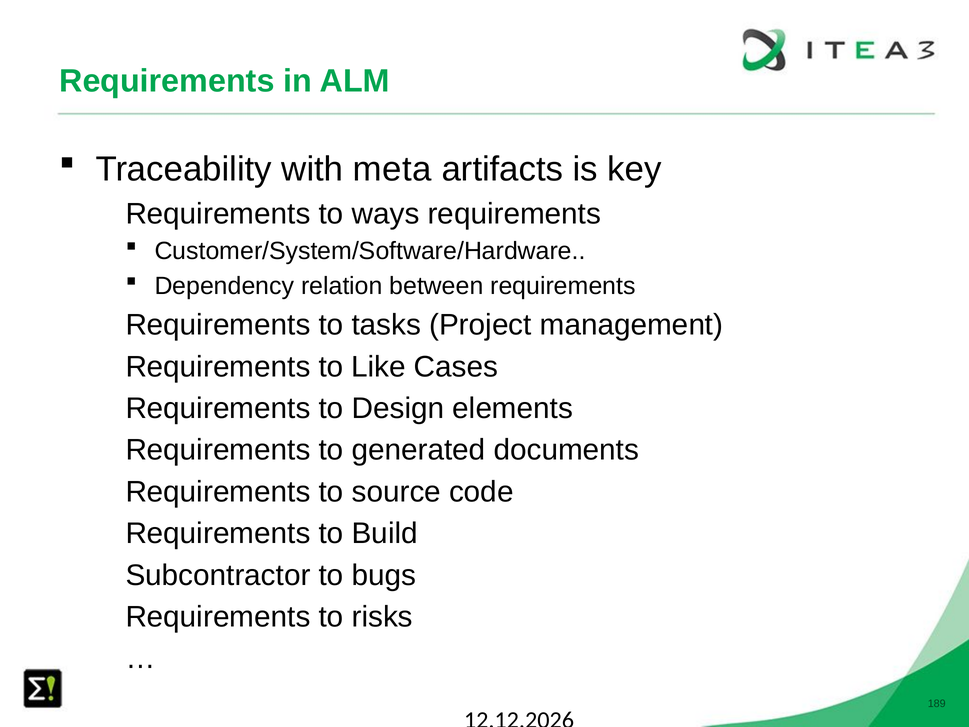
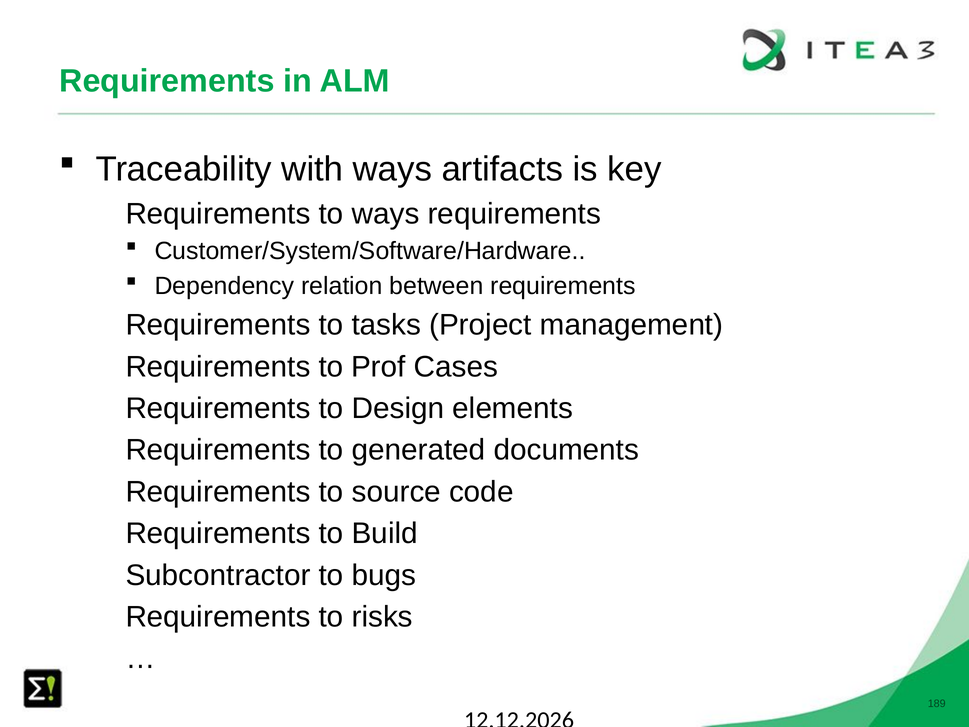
with meta: meta -> ways (392, 169)
Like: Like -> Prof (378, 367)
